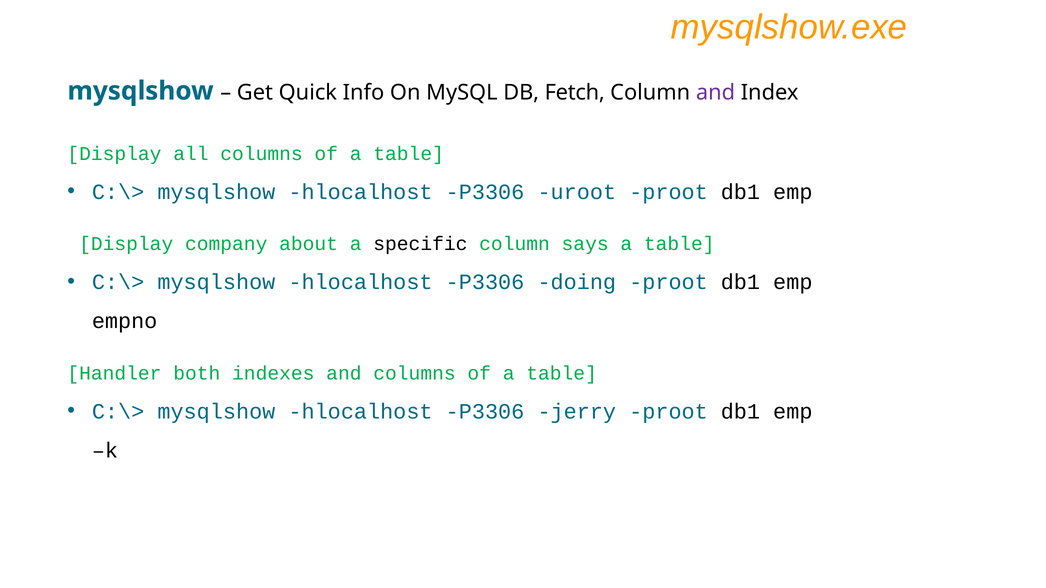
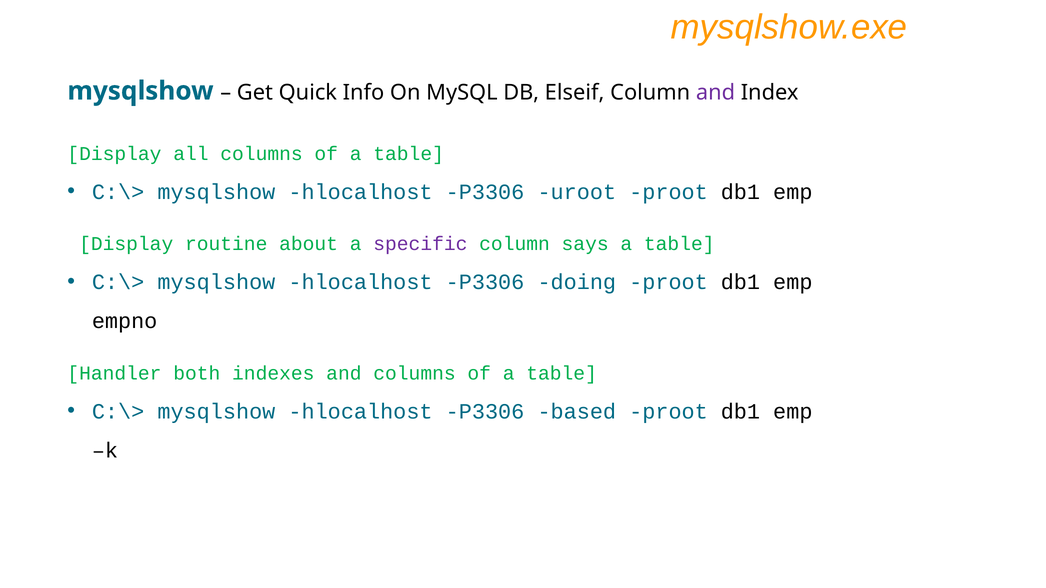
Fetch: Fetch -> Elseif (575, 92)
company: company -> routine (226, 244)
specific colour: black -> purple (420, 244)
jerry: jerry -> based (577, 412)
